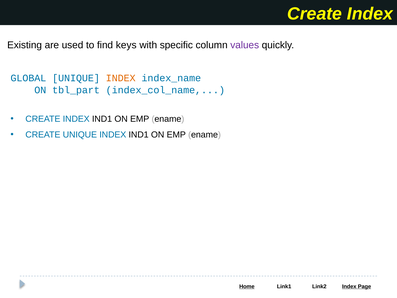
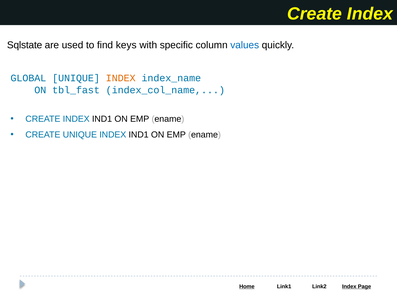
Existing: Existing -> Sqlstate (25, 45)
values colour: purple -> blue (245, 45)
tbl_part: tbl_part -> tbl_fast (76, 90)
